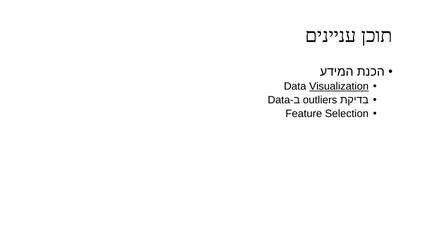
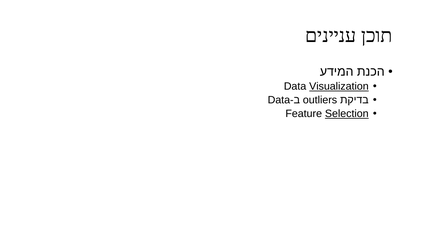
Selection underline: none -> present (347, 114)
